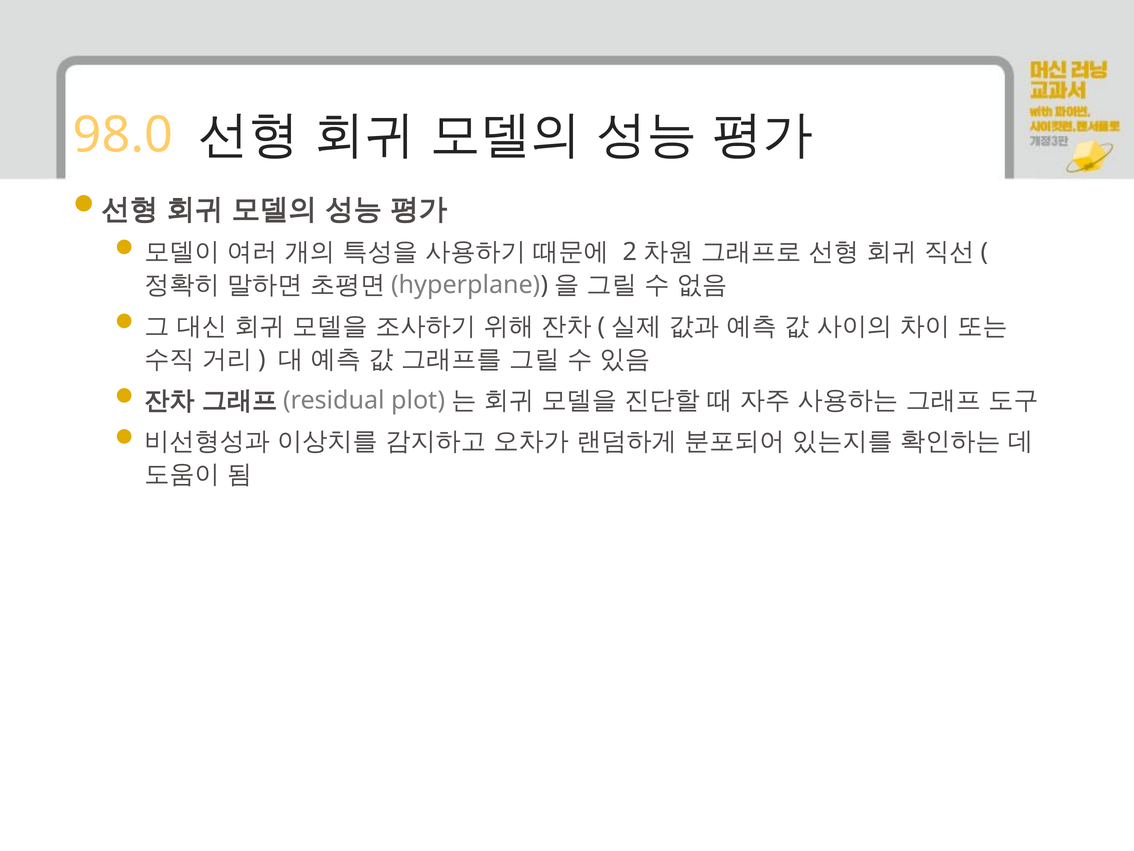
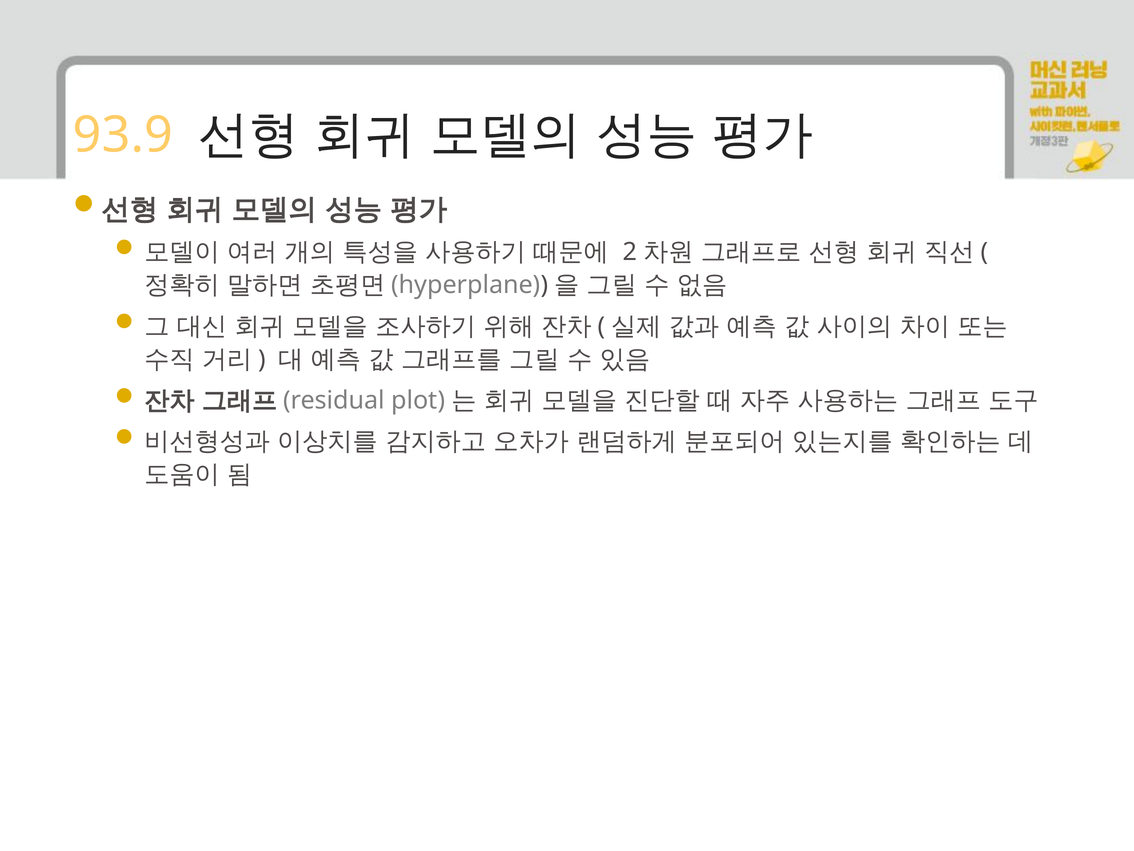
98.0: 98.0 -> 93.9 (123, 135)
